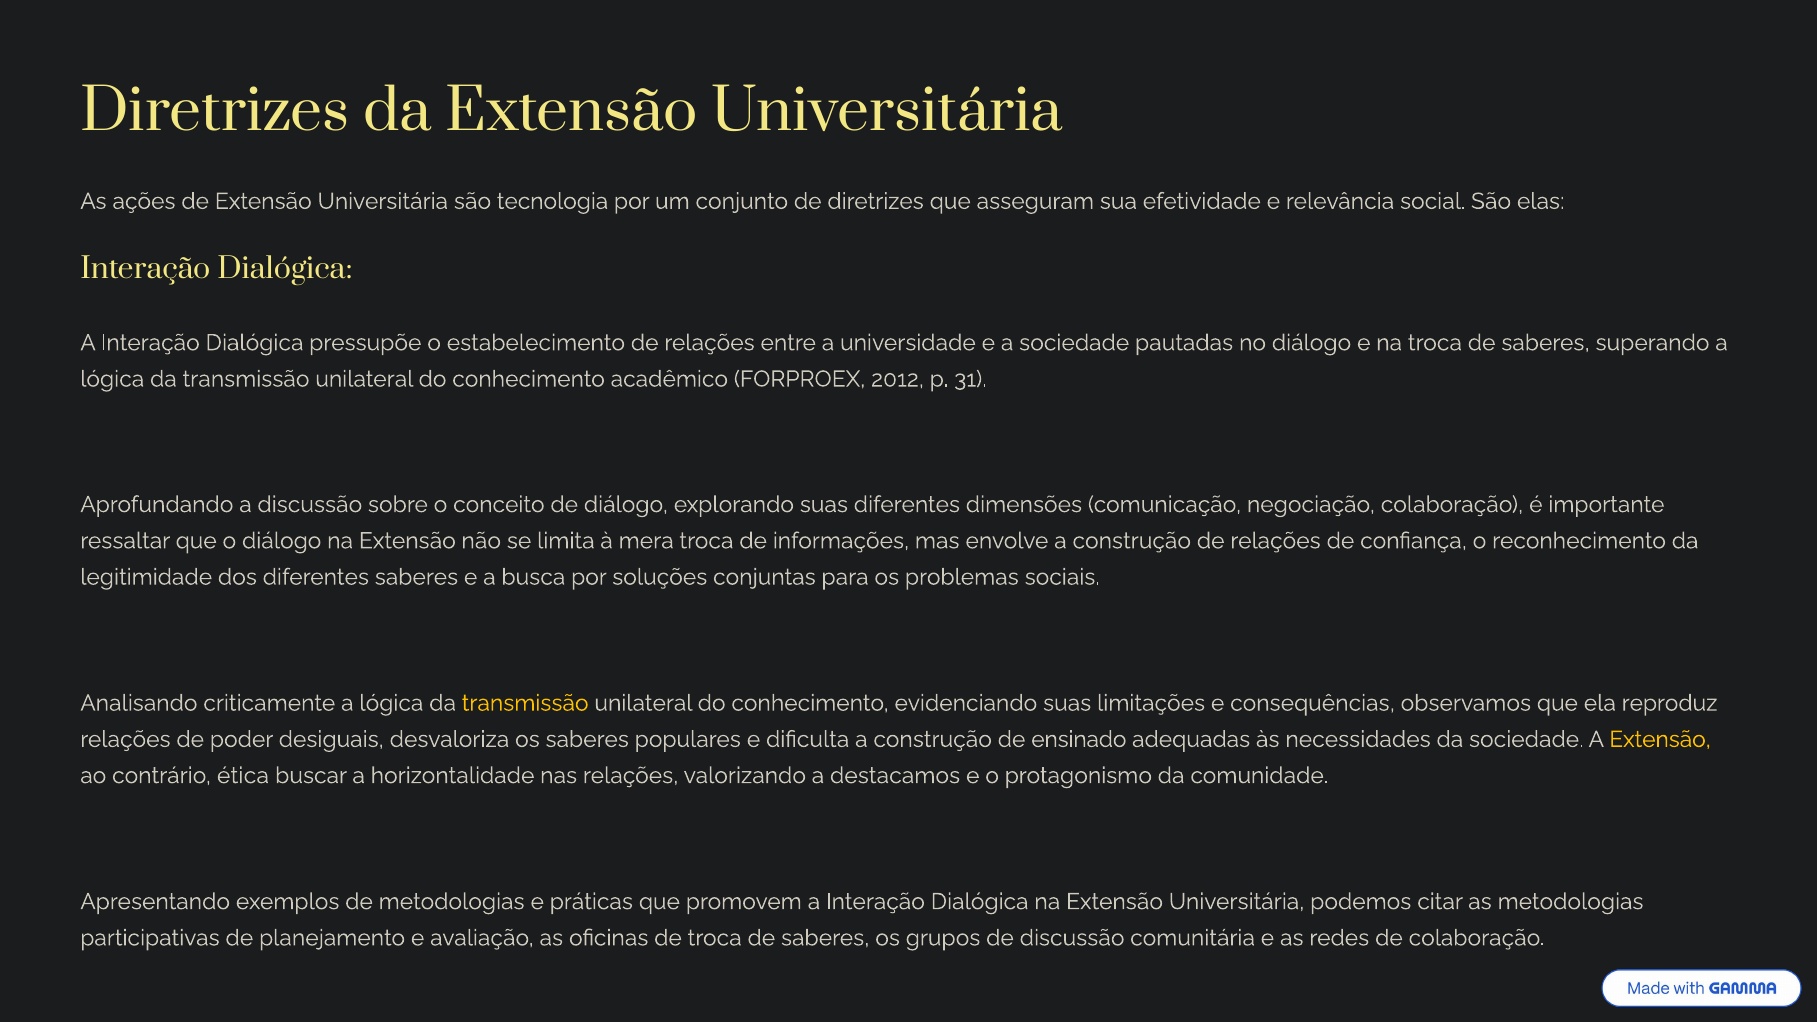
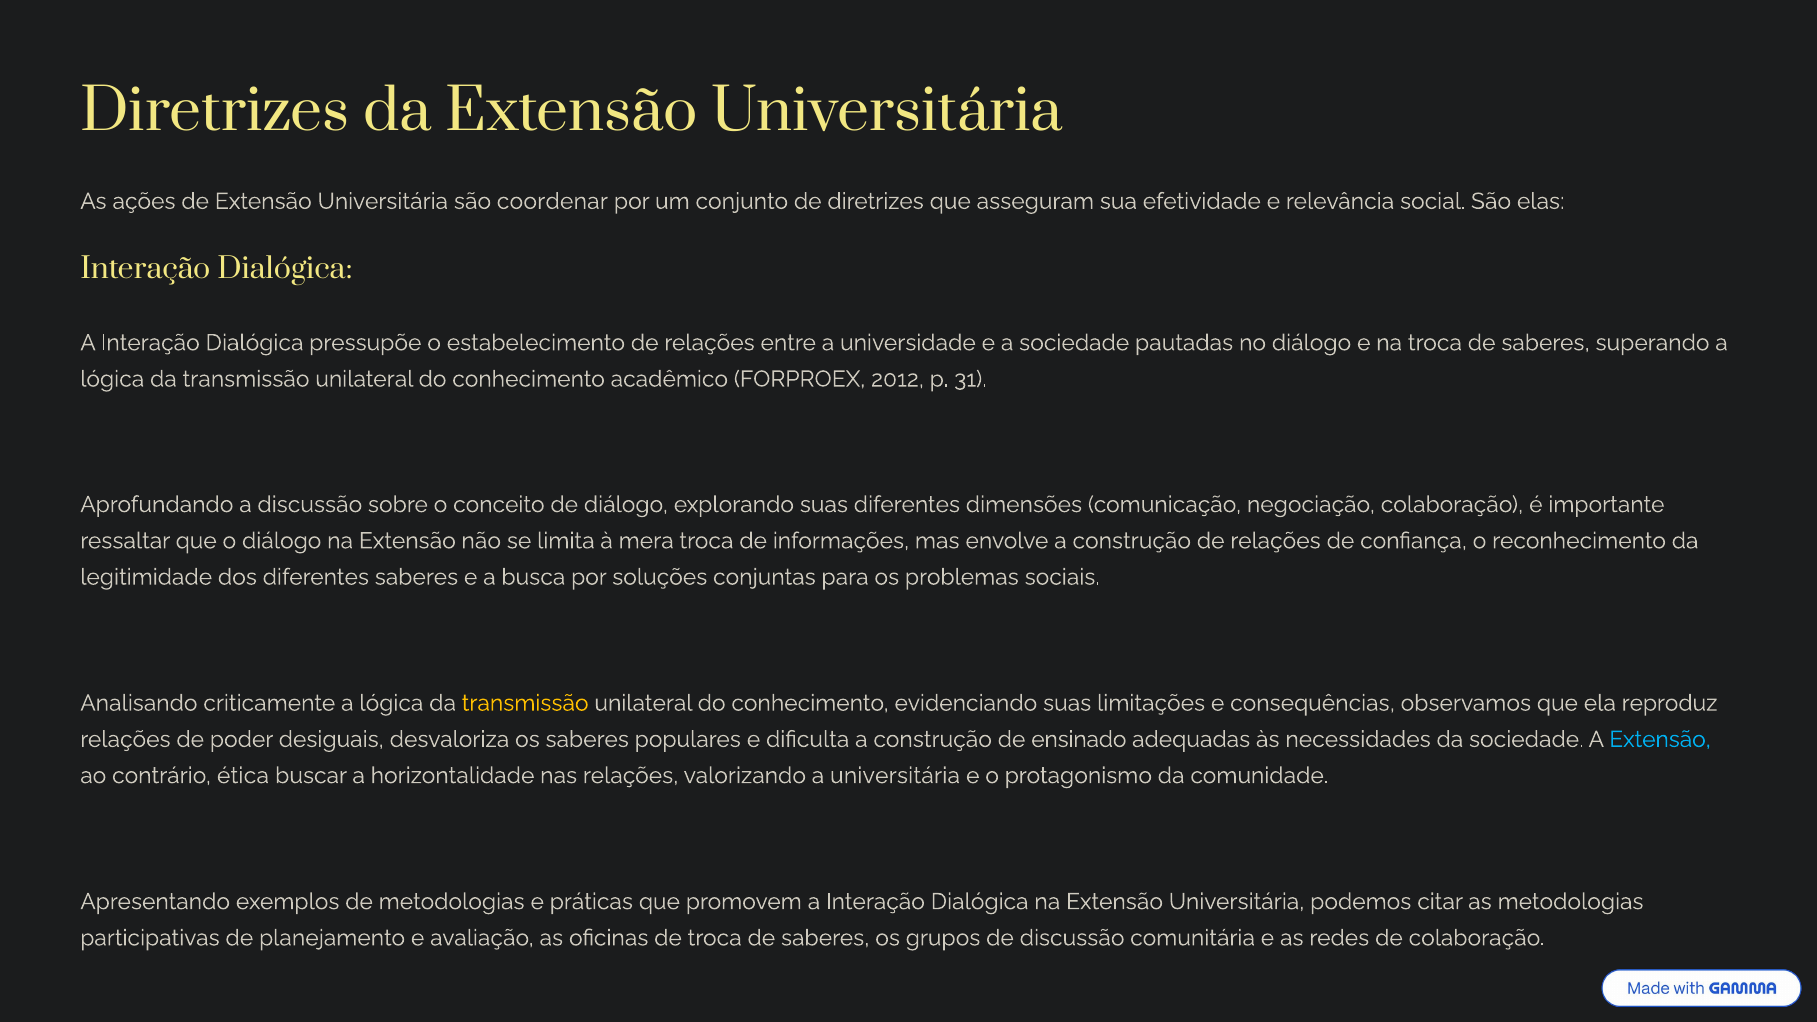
tecnologia: tecnologia -> coordenar (552, 201)
Extensão colour: yellow -> light blue (1660, 739)
a destacamos: destacamos -> universitária (895, 776)
